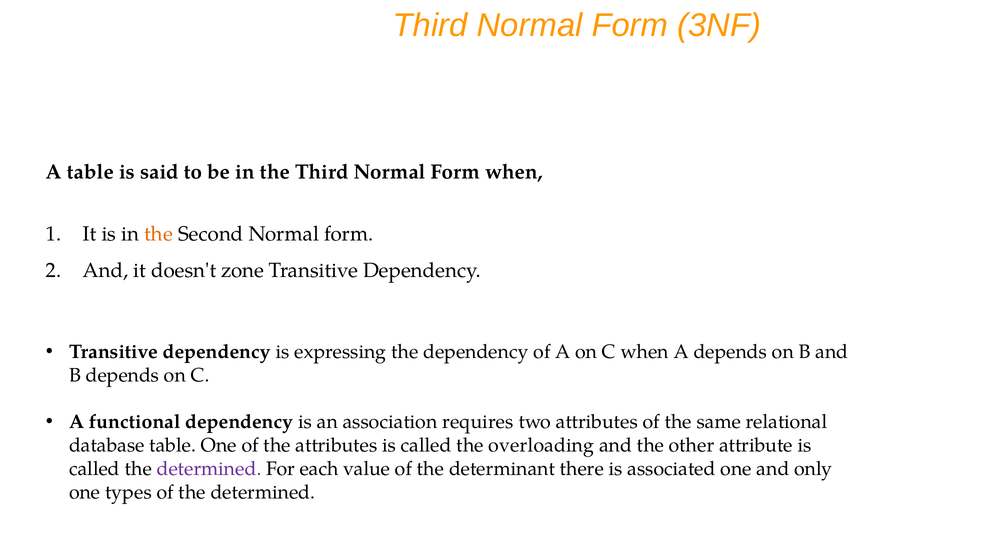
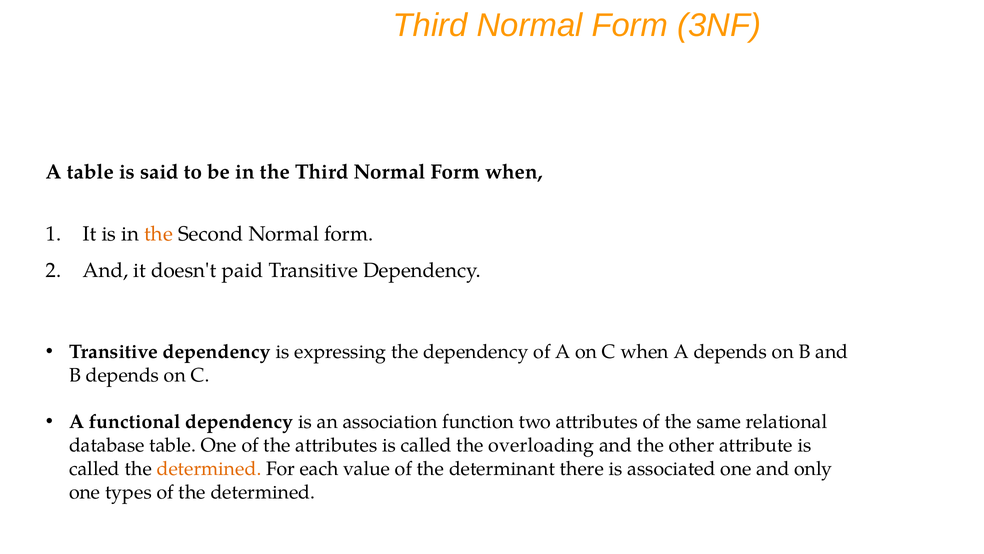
zone: zone -> paid (242, 270)
requires: requires -> function (478, 422)
determined colour: purple -> orange (209, 468)
